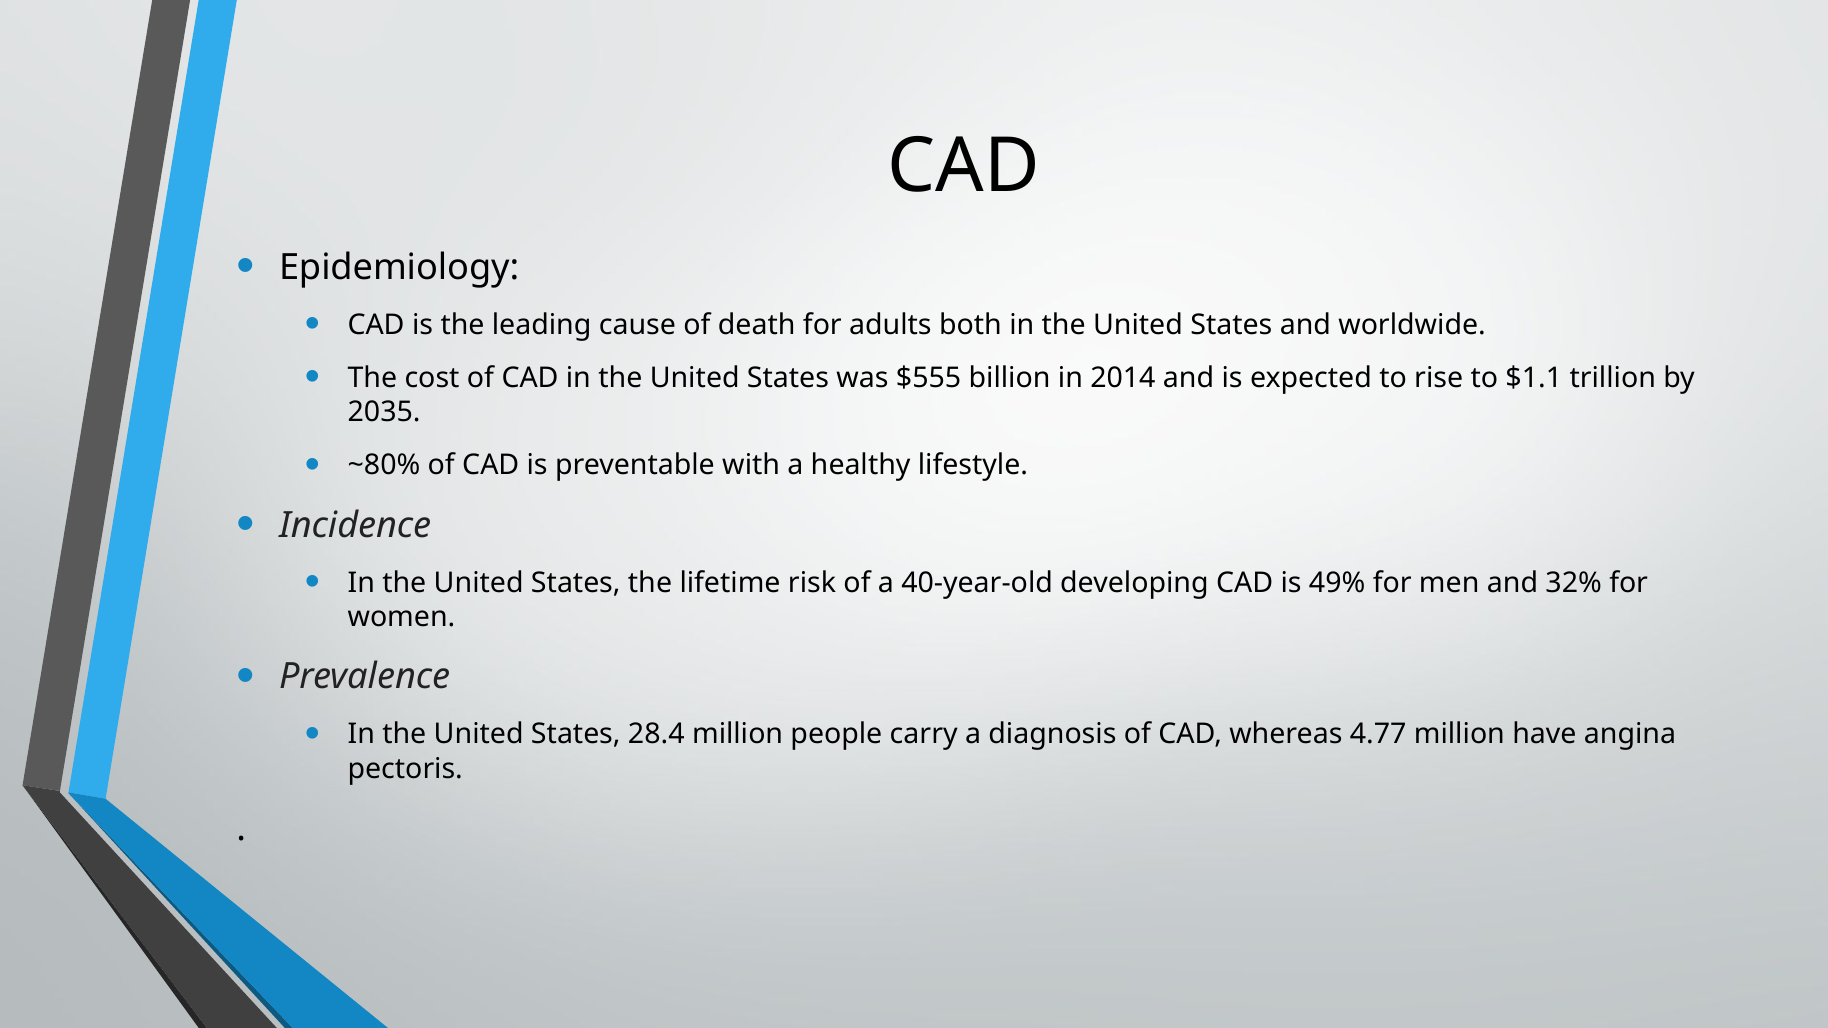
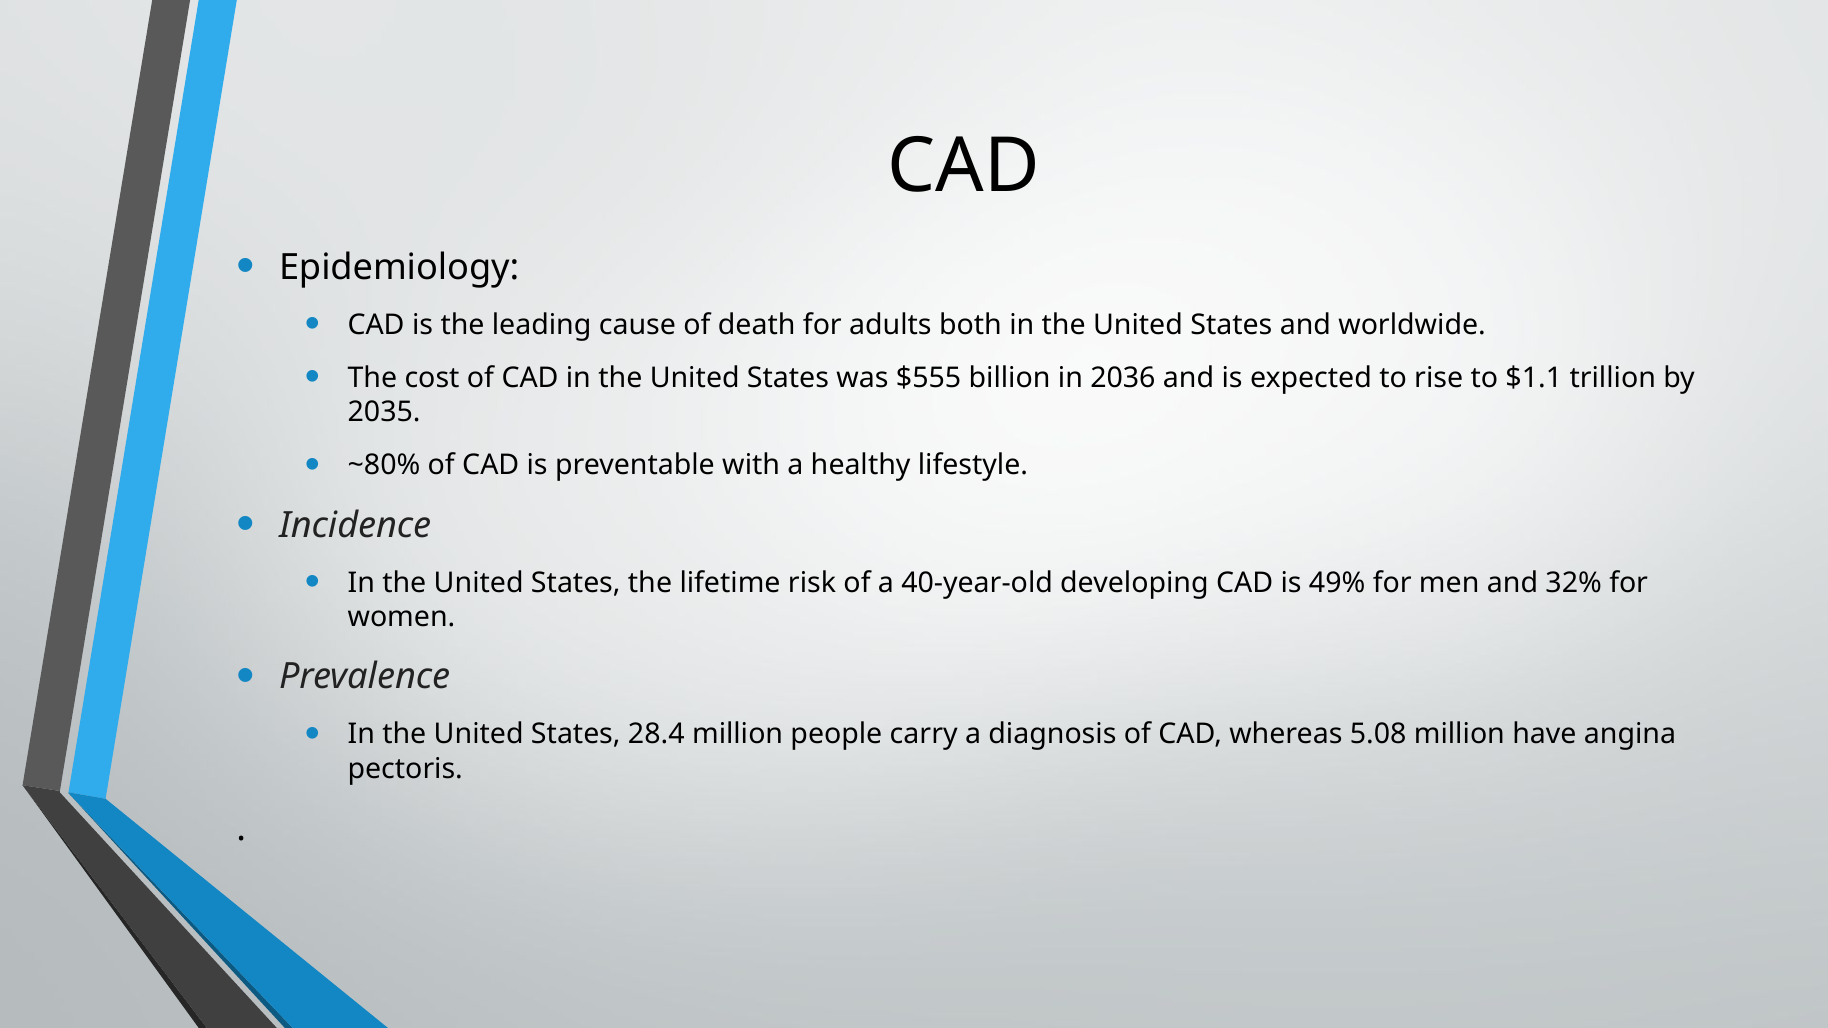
2014: 2014 -> 2036 (1123, 378)
4.77: 4.77 -> 5.08 (1378, 735)
